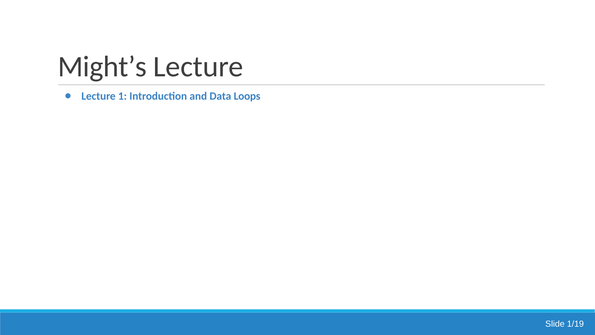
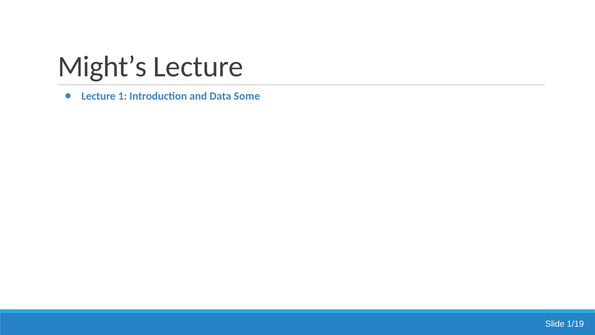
Loops: Loops -> Some (247, 96)
